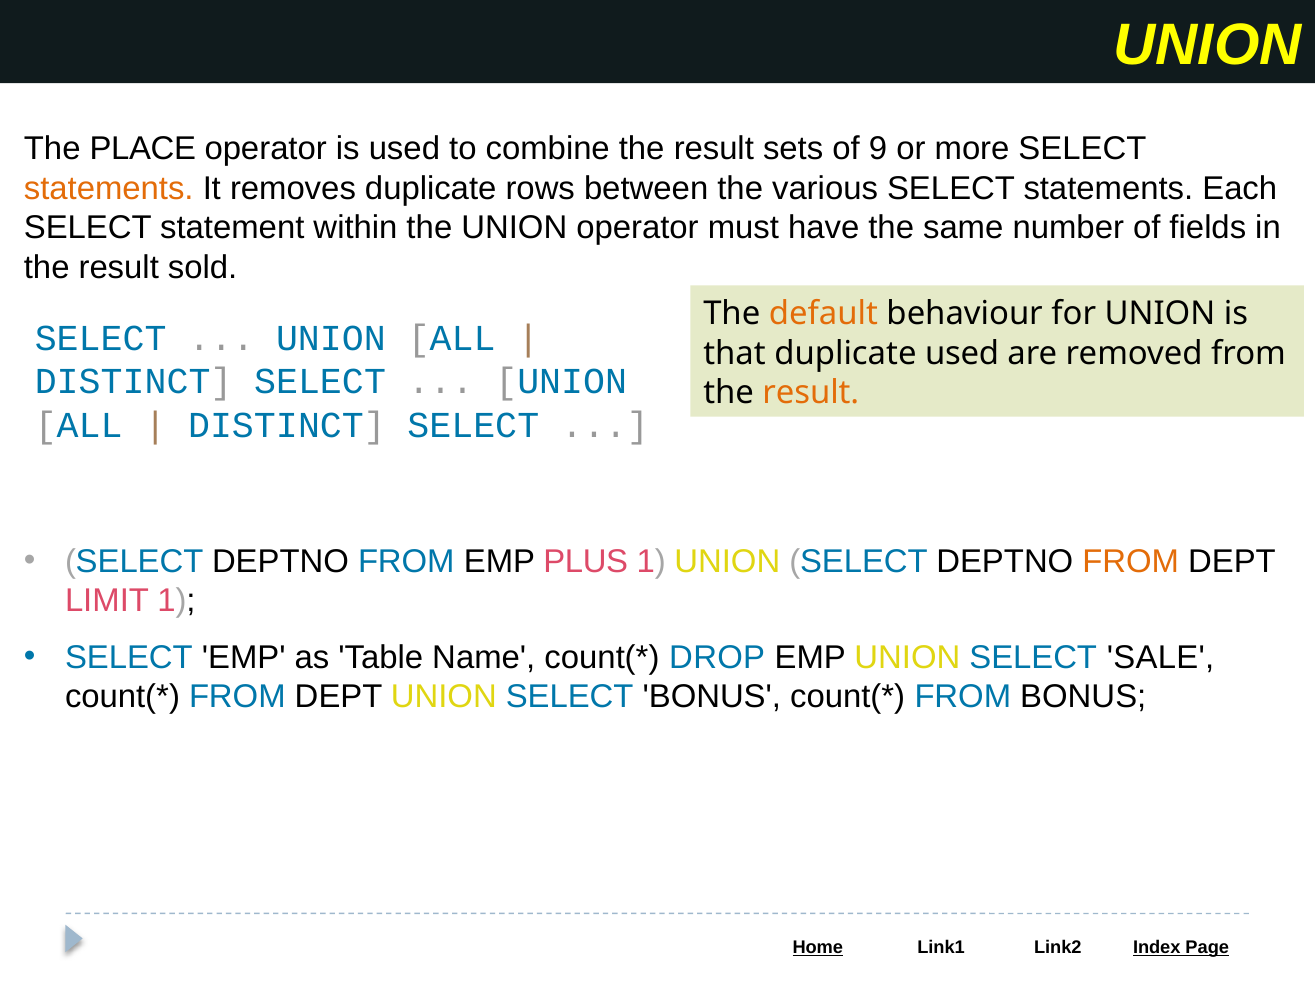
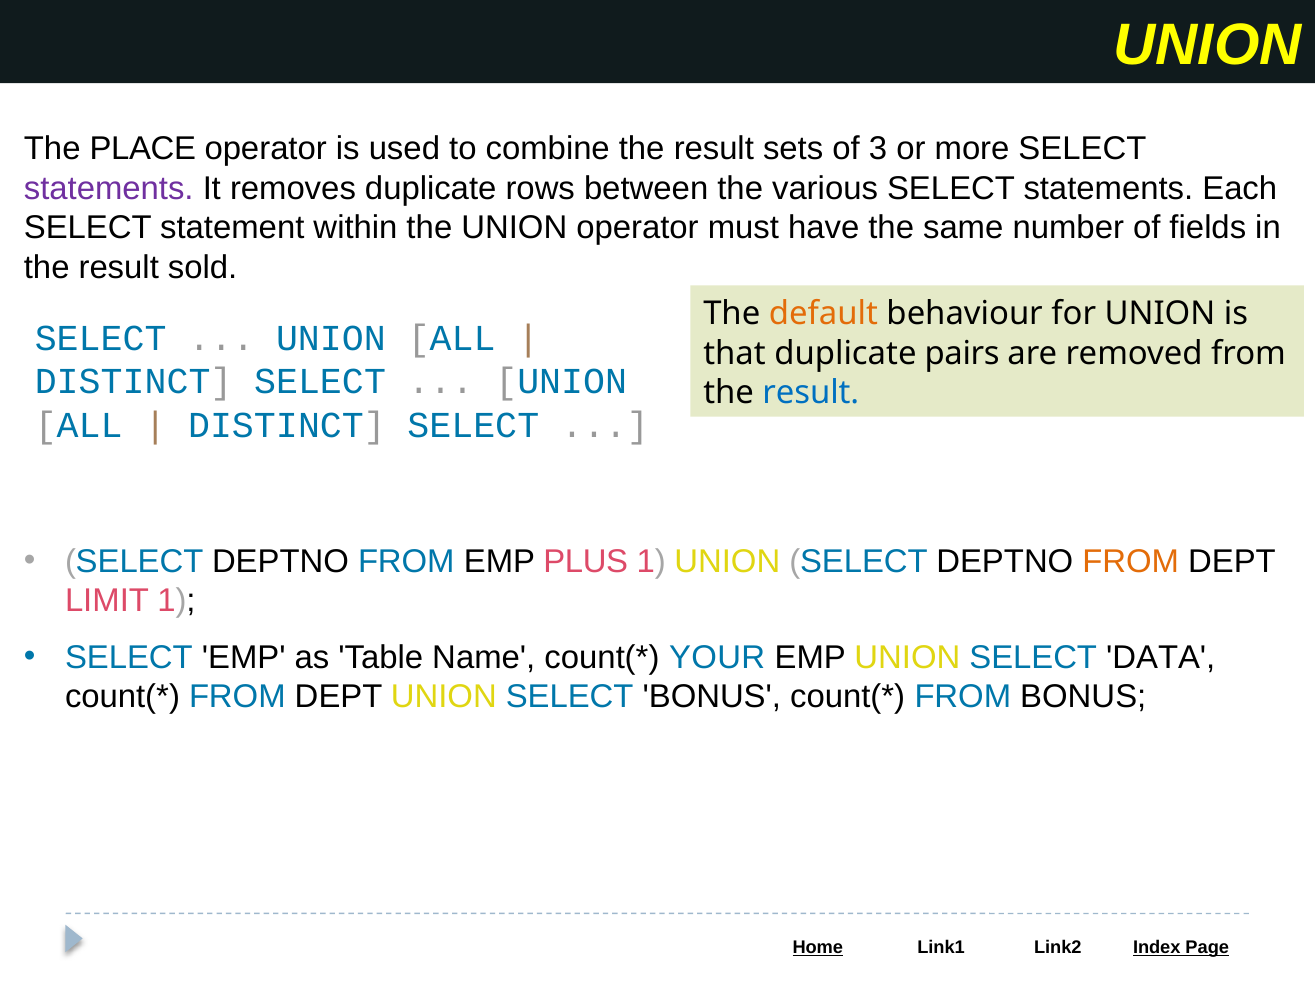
9: 9 -> 3 (878, 149)
statements colour: orange -> purple (109, 188)
duplicate used: used -> pairs (962, 353)
result colour: orange -> blue (811, 393)
DROP: DROP -> YOUR (717, 658)
SALE: SALE -> DATA (1161, 658)
